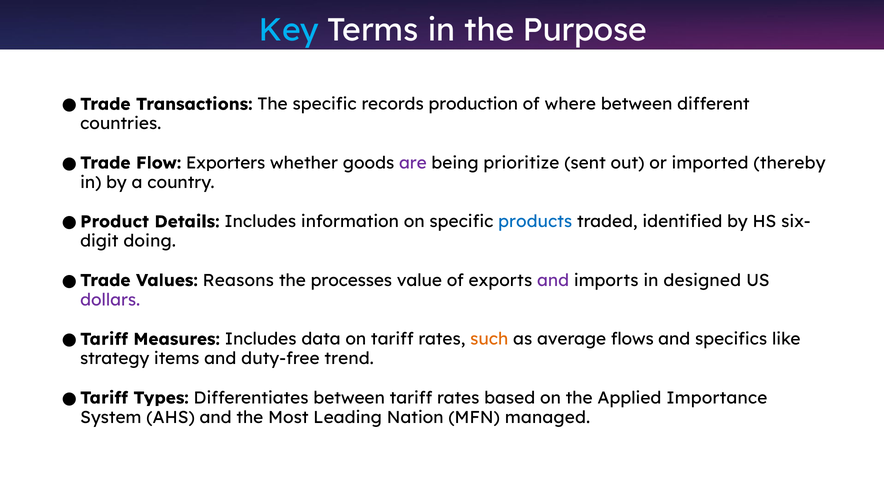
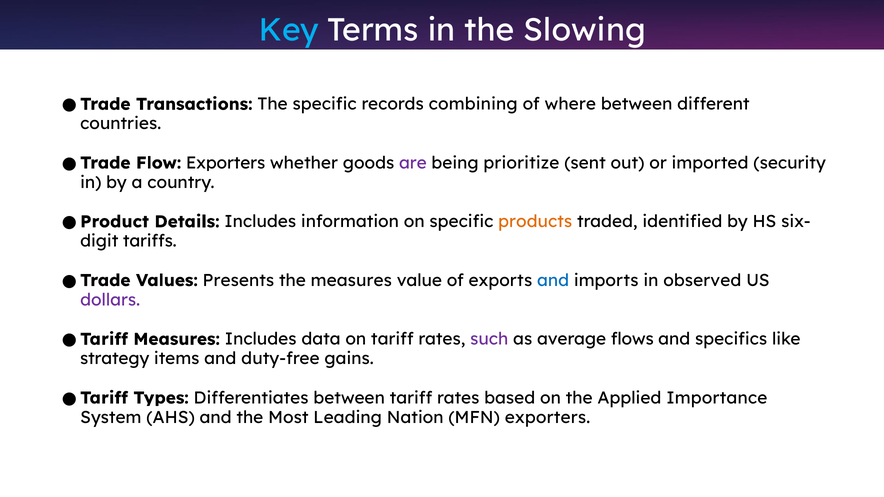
Purpose: Purpose -> Slowing (585, 30)
production: production -> combining (473, 104)
thereby: thereby -> security (790, 163)
products colour: blue -> orange (535, 222)
doing: doing -> tariffs (150, 241)
Reasons: Reasons -> Presents (238, 281)
the processes: processes -> measures (351, 281)
and colour: purple -> blue (553, 281)
designed: designed -> observed (702, 281)
such colour: orange -> purple (489, 339)
trend: trend -> gains (349, 359)
MFN managed: managed -> exporters (548, 418)
